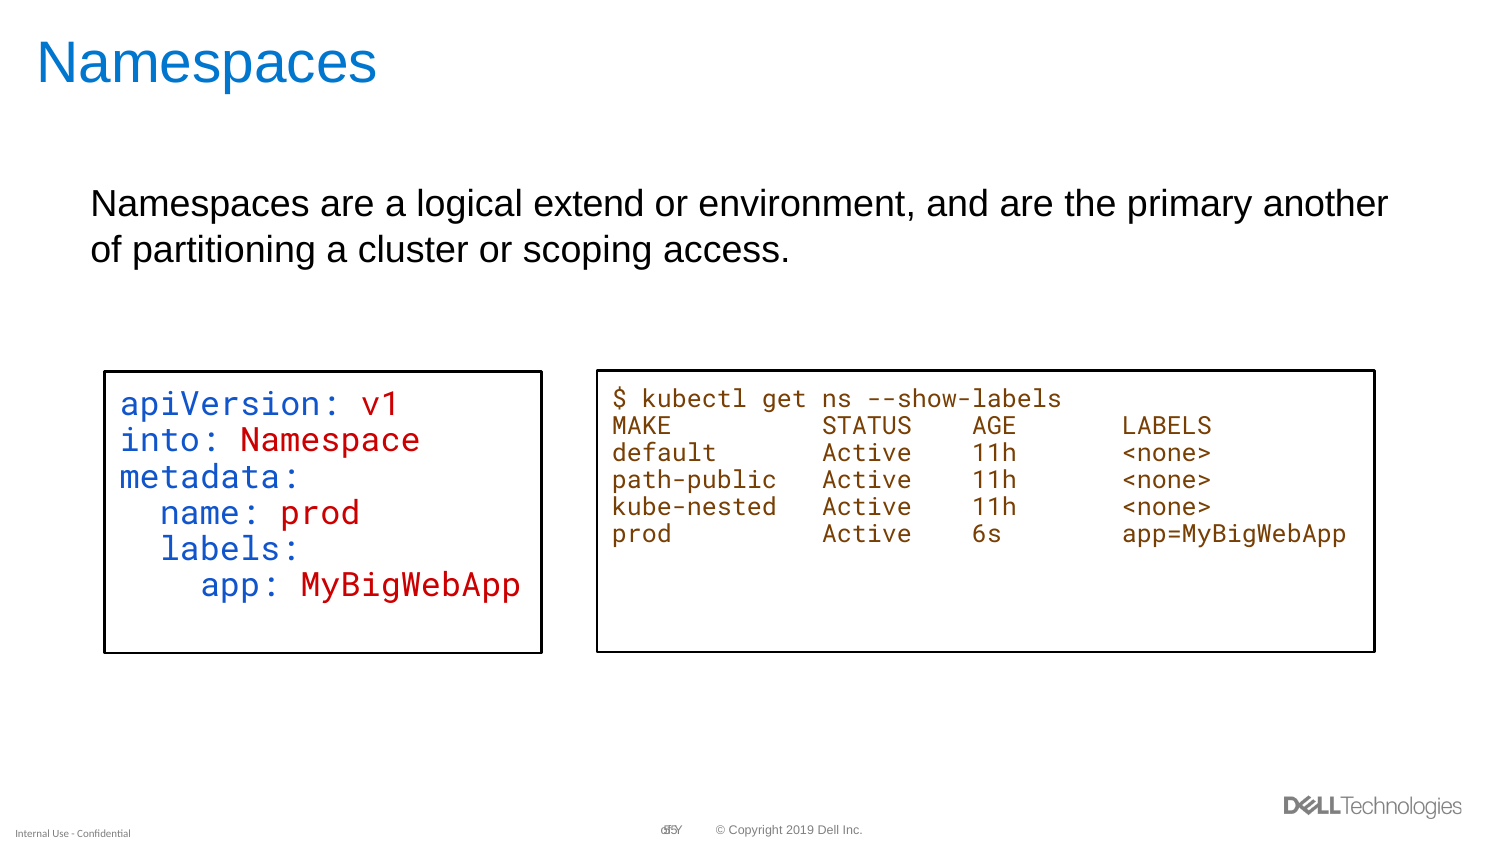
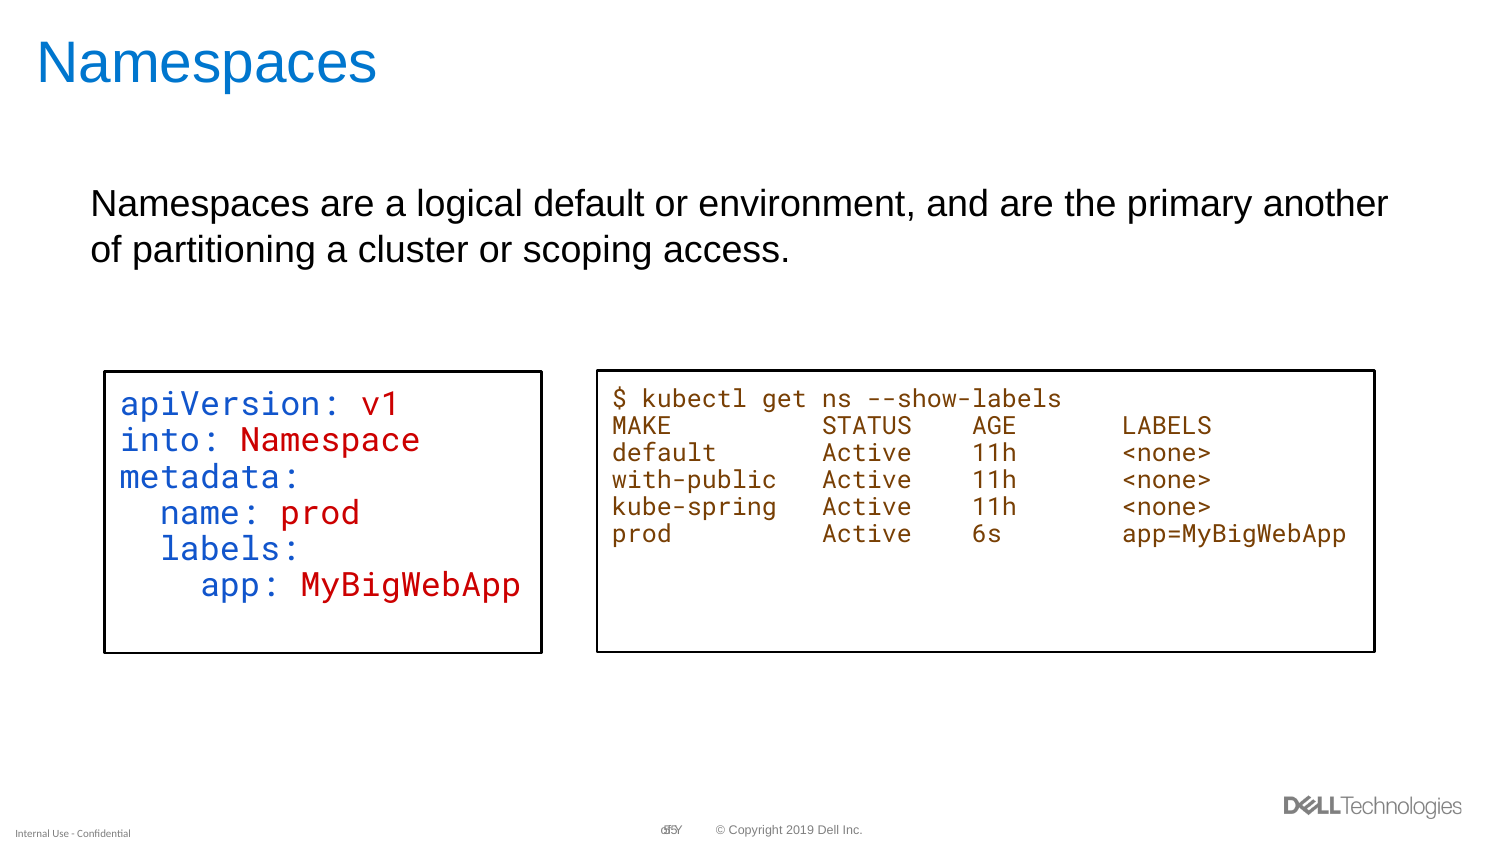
logical extend: extend -> default (589, 205)
path-public: path-public -> with-public (694, 480)
kube-nested: kube-nested -> kube-spring (694, 507)
